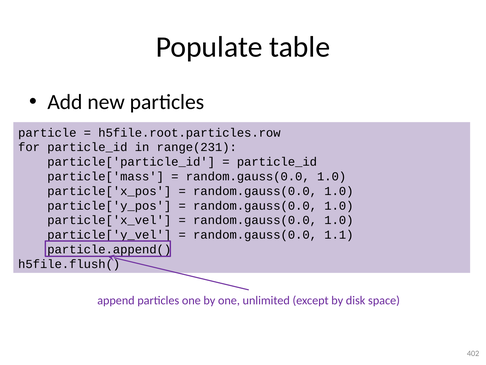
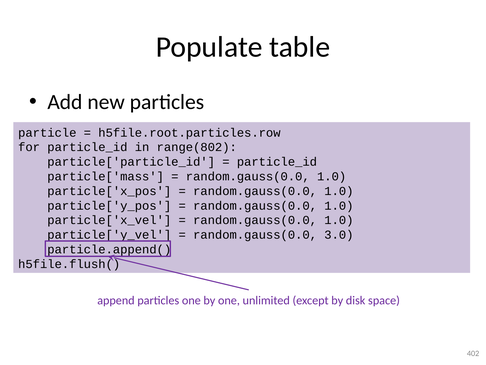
range(231: range(231 -> range(802 (197, 147)
1.1: 1.1 -> 3.0 (339, 235)
